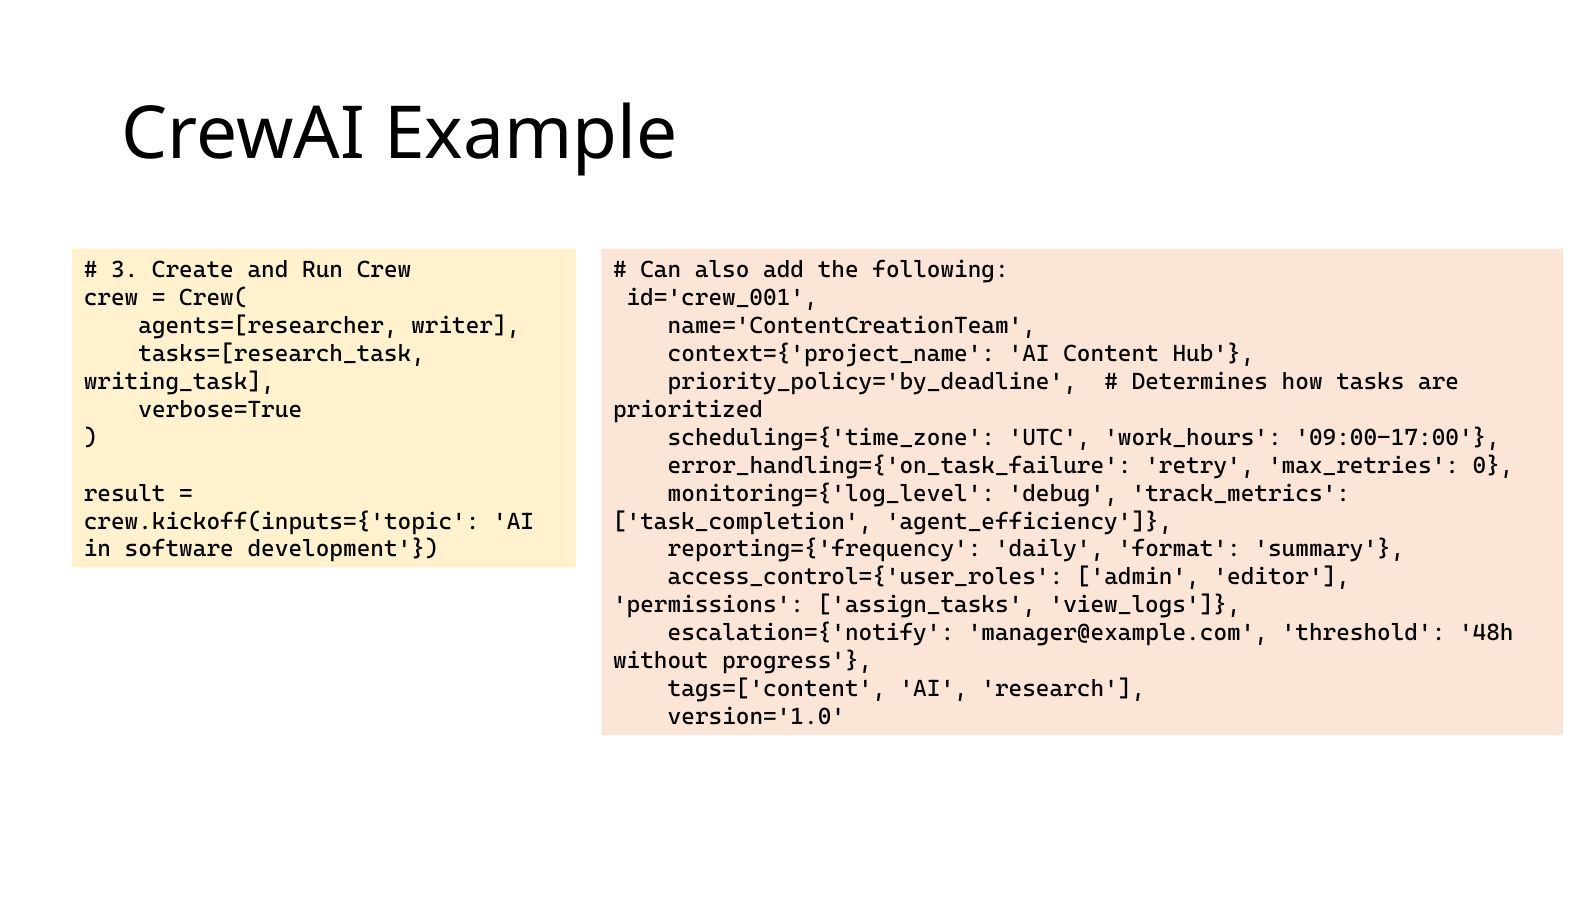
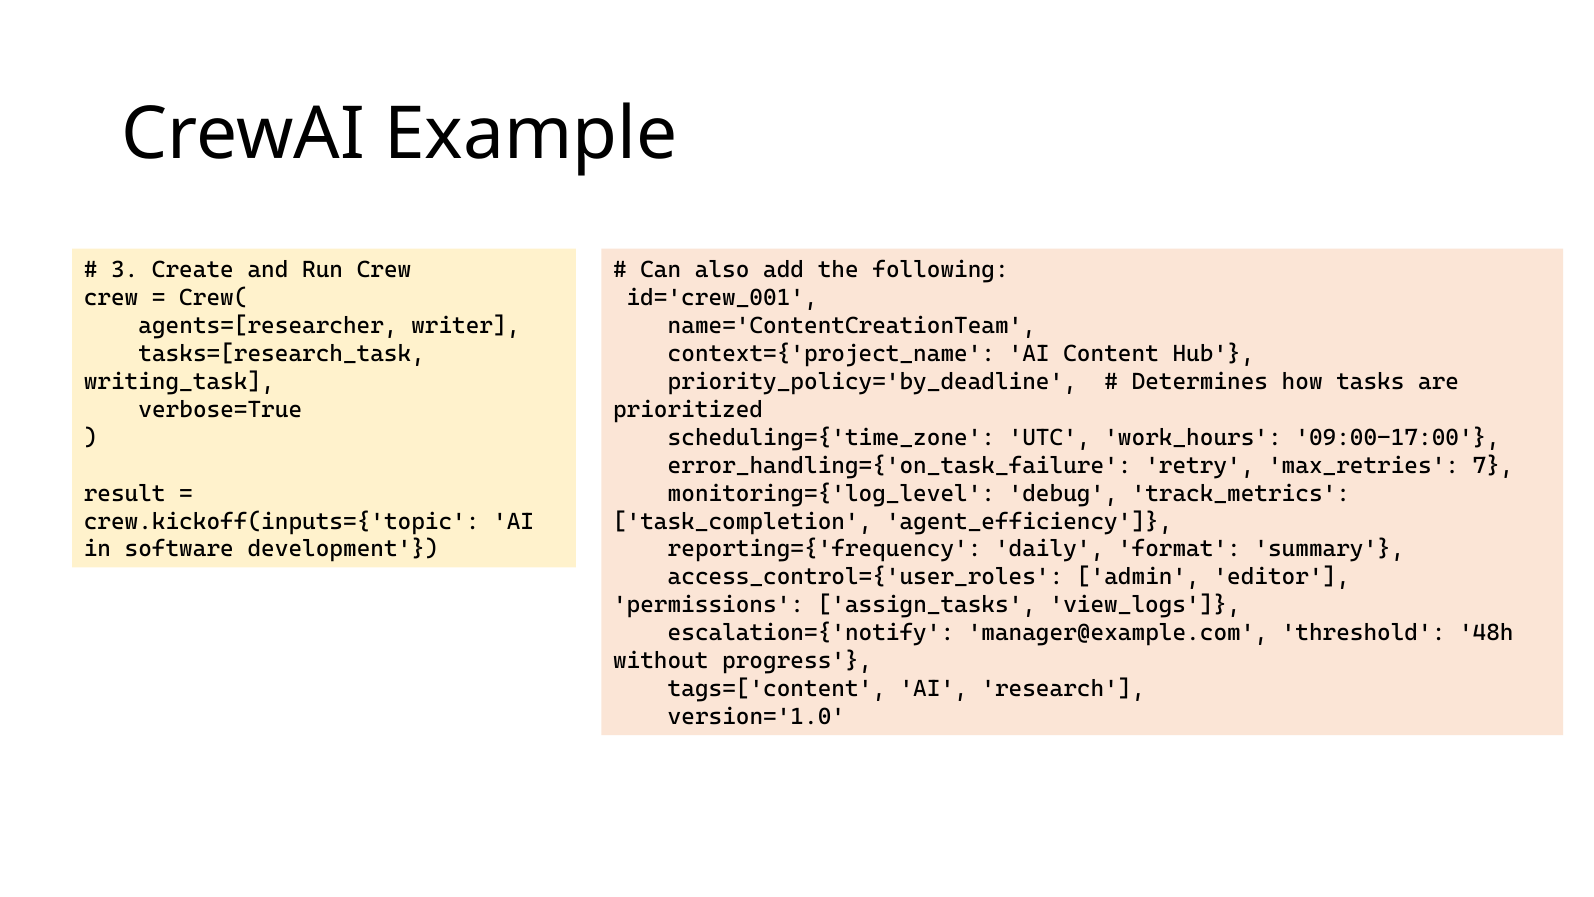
0: 0 -> 7 (1493, 465)
